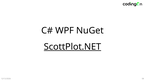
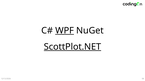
WPF underline: none -> present (65, 31)
